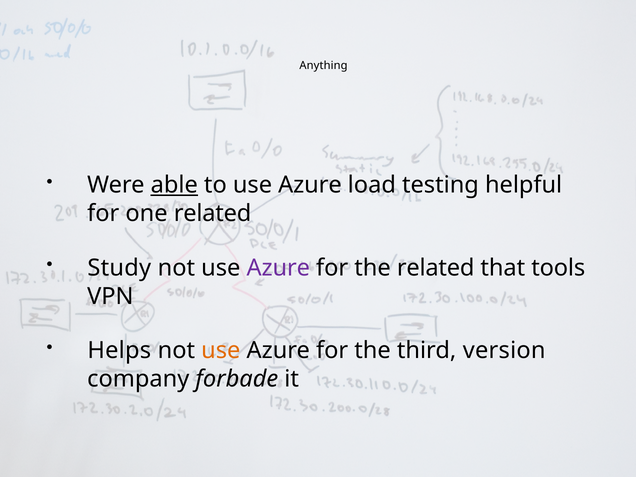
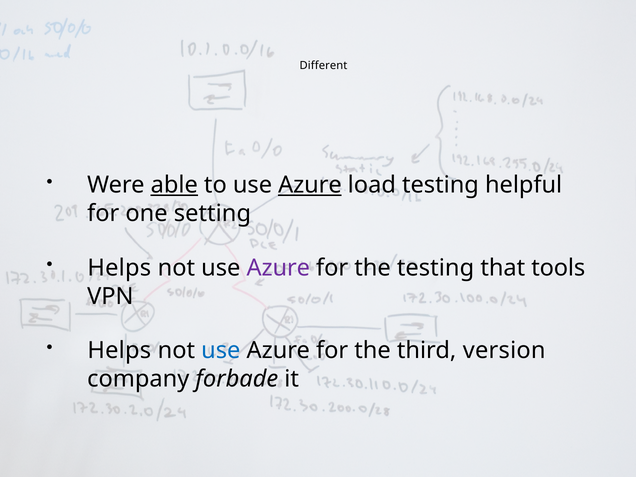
Anything: Anything -> Different (324, 65)
Azure underline: none -> present (310, 185)
one related: related -> setting (212, 213)
Study: Study -> Helps (119, 268)
the related: related -> testing (436, 268)
use colour: orange -> blue (221, 351)
